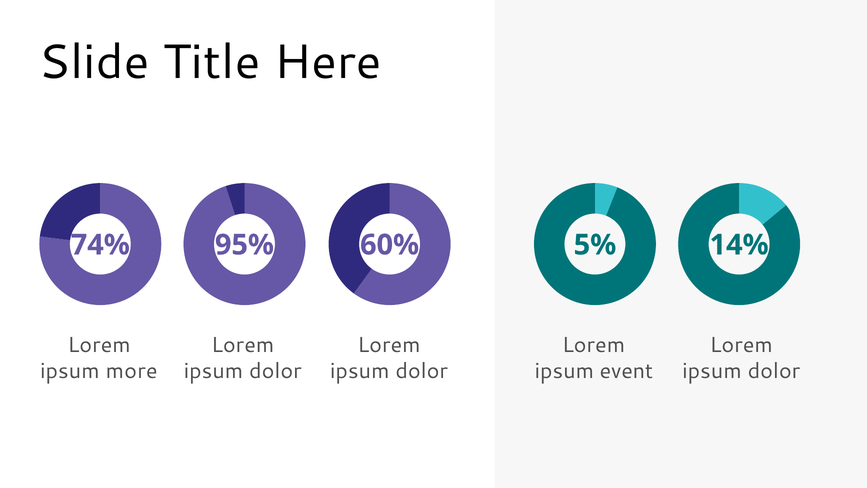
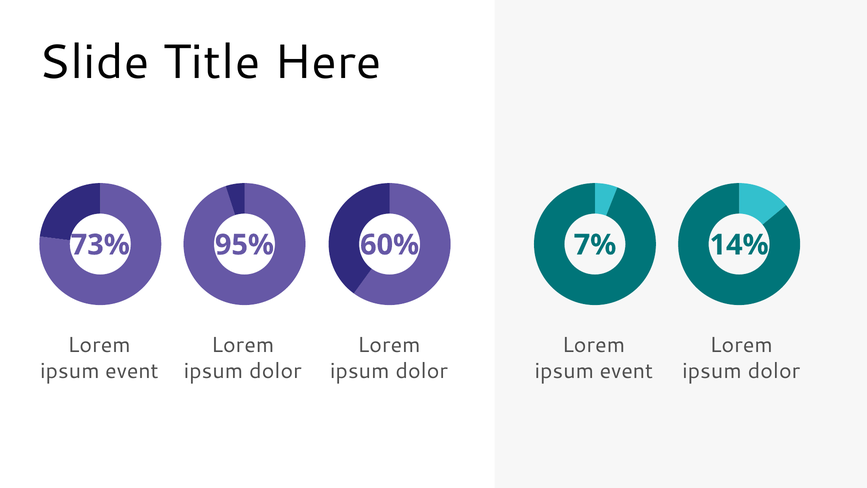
74%: 74% -> 73% (100, 245)
5%: 5% -> 7% (595, 245)
more: more -> event (132, 371)
